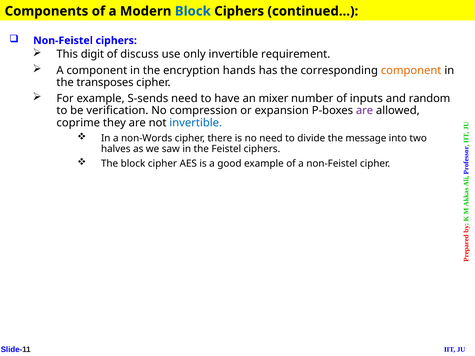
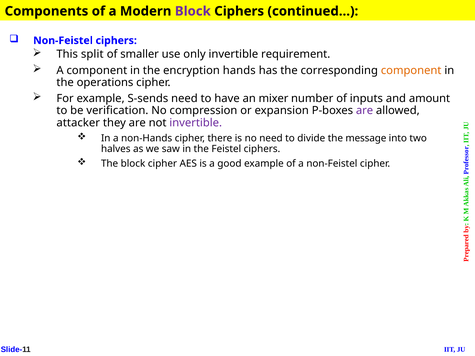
Block colour: blue -> purple (193, 11)
digit: digit -> split (92, 54)
discuss: discuss -> smaller (140, 54)
transposes: transposes -> operations (105, 83)
random: random -> amount (430, 99)
coprime: coprime -> attacker (78, 123)
invertible colour: blue -> purple (196, 123)
non-Words: non-Words -> non-Hands (147, 138)
